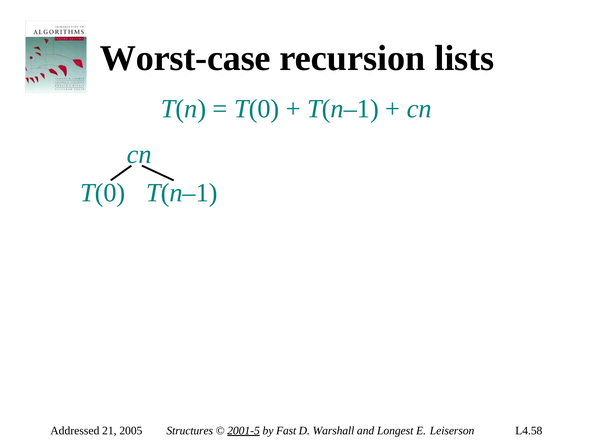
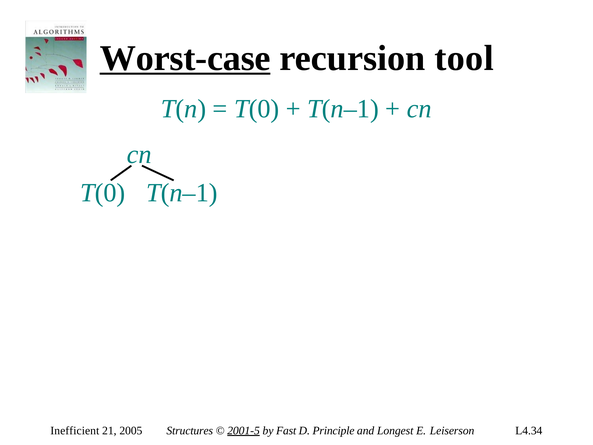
Worst-case underline: none -> present (185, 58)
lists: lists -> tool (464, 58)
Addressed: Addressed -> Inefficient (75, 430)
Warshall: Warshall -> Principle (334, 430)
L4.58: L4.58 -> L4.34 (529, 430)
